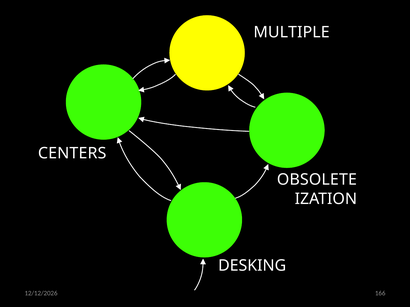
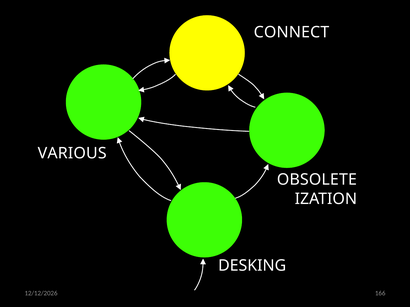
MULTIPLE: MULTIPLE -> CONNECT (291, 32)
CENTERS: CENTERS -> VARIOUS (72, 154)
